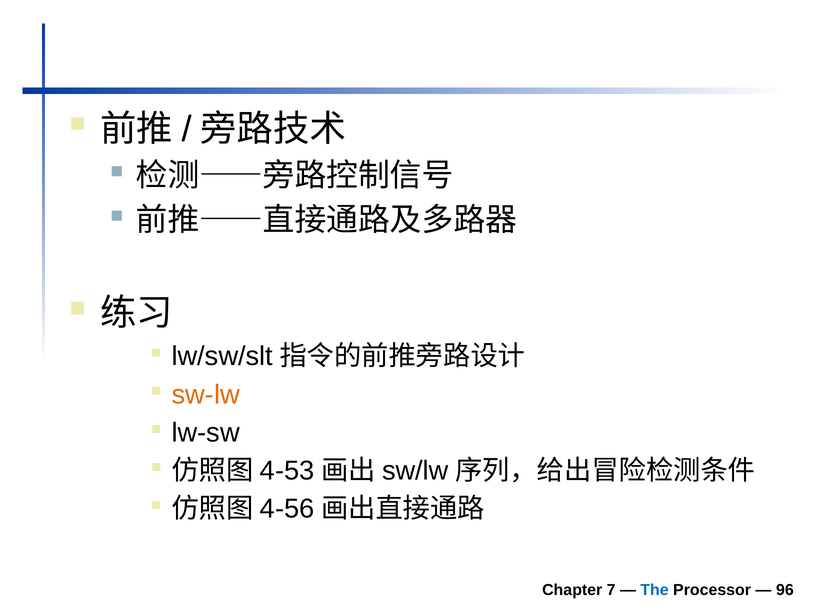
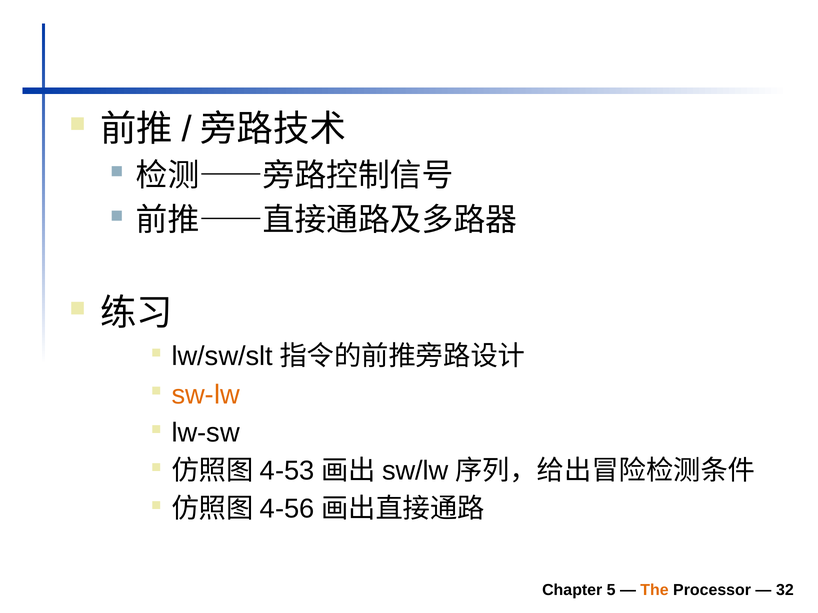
7: 7 -> 5 (611, 590)
The colour: blue -> orange (654, 590)
96: 96 -> 32 (785, 590)
